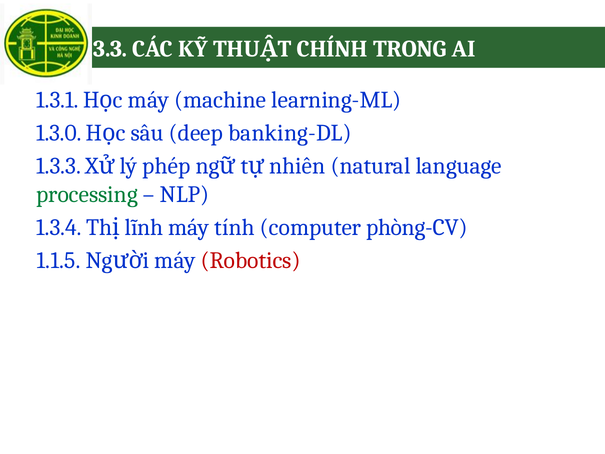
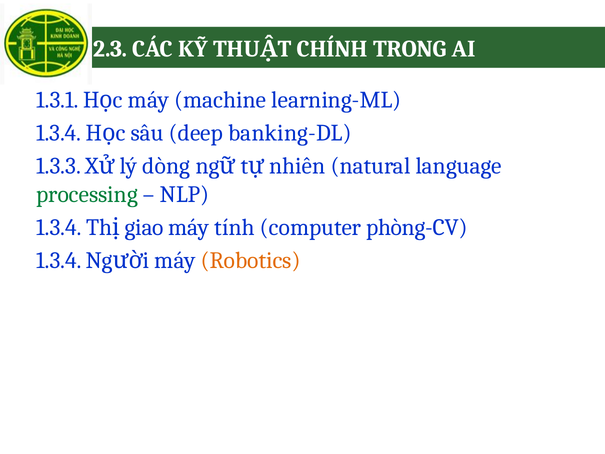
3.3: 3.3 -> 2.3 (110, 49)
1.3.0: 1.3.0 -> 1.3.4 (59, 133)
phép: phép -> dòng (166, 166)
lĩnh: lĩnh -> giao (144, 227)
1.1.5: 1.1.5 -> 1.3.4 (59, 260)
Robotics colour: red -> orange (251, 260)
